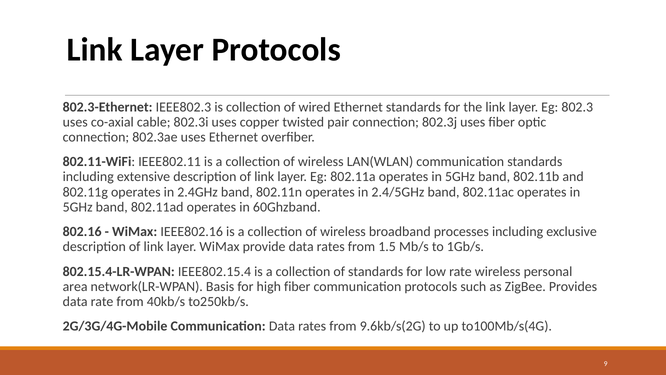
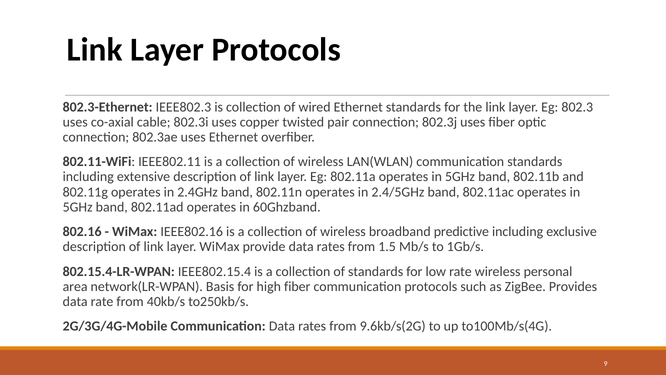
processes: processes -> predictive (461, 231)
